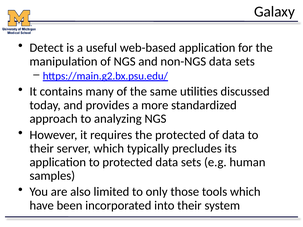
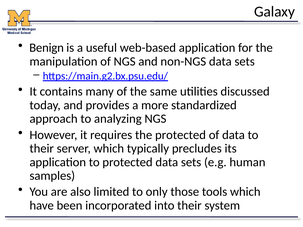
Detect: Detect -> Benign (47, 48)
